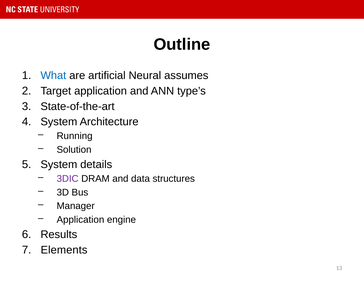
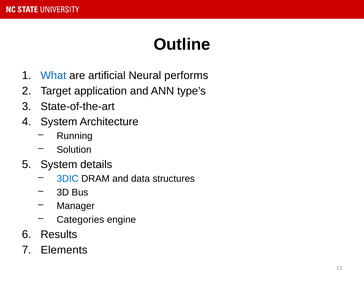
assumes: assumes -> performs (186, 76)
3DIC colour: purple -> blue (68, 179)
Application: Application -> Categories (80, 220)
